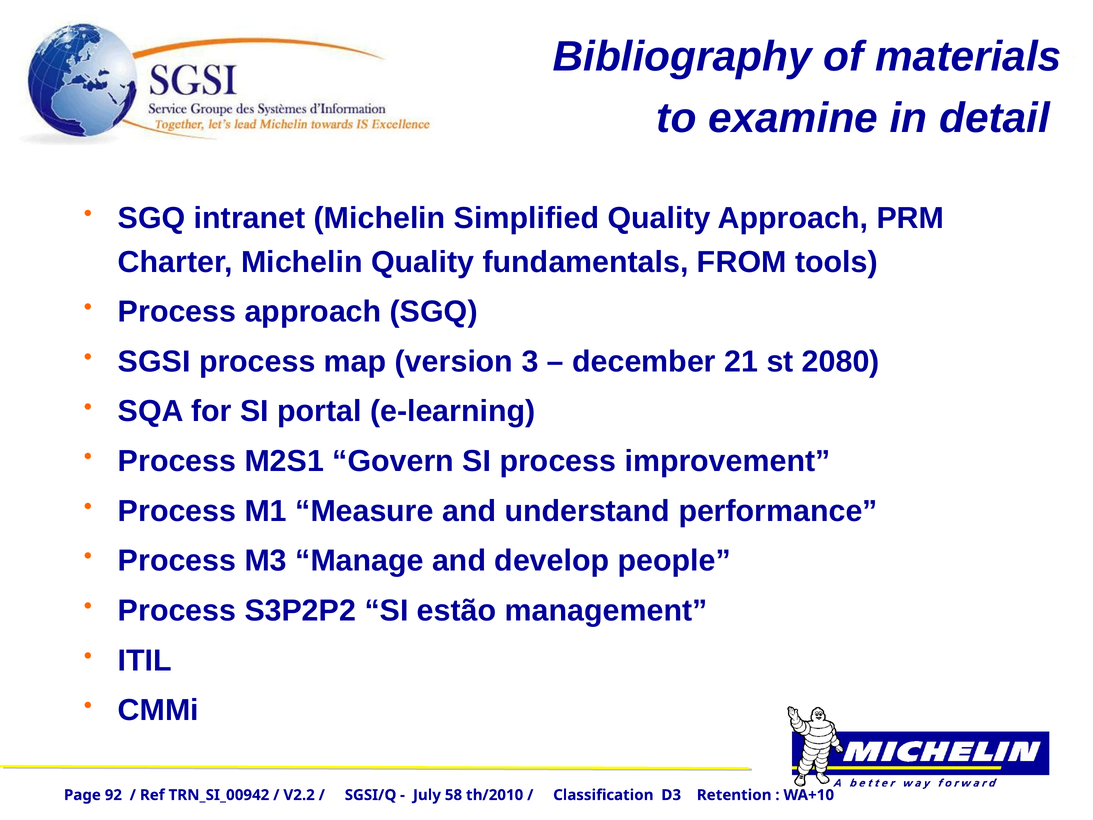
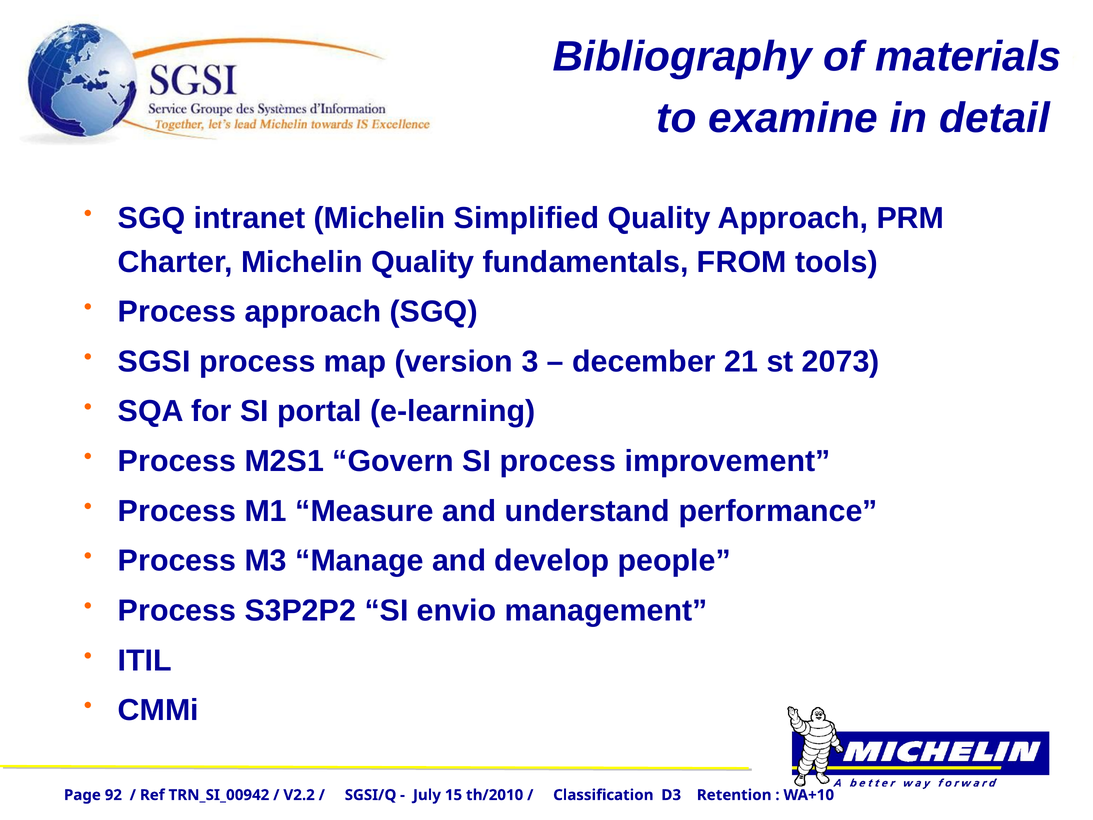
2080: 2080 -> 2073 (841, 362)
estão: estão -> envio (457, 610)
58: 58 -> 15 (454, 795)
